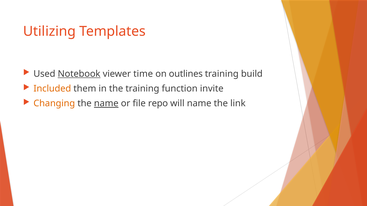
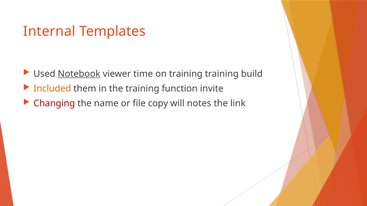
Utilizing: Utilizing -> Internal (49, 31)
on outlines: outlines -> training (186, 74)
Changing colour: orange -> red (54, 104)
name underline: present -> none (106, 104)
repo: repo -> copy (158, 104)
will name: name -> notes (199, 104)
